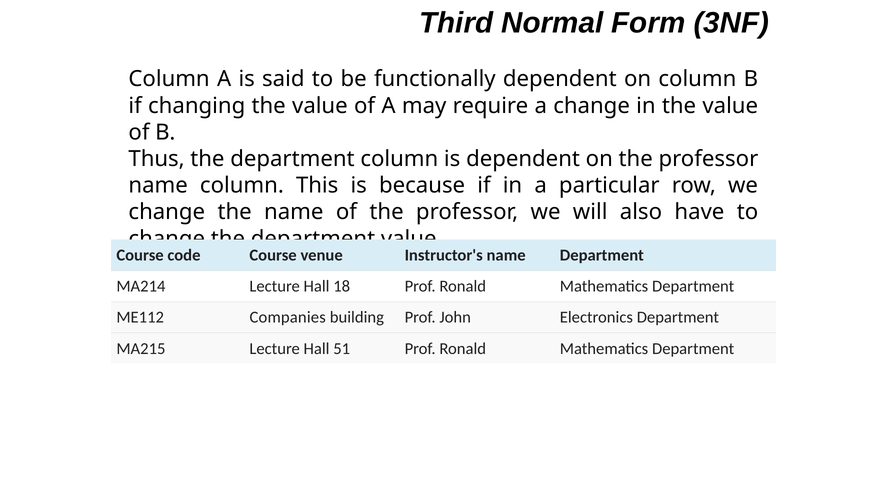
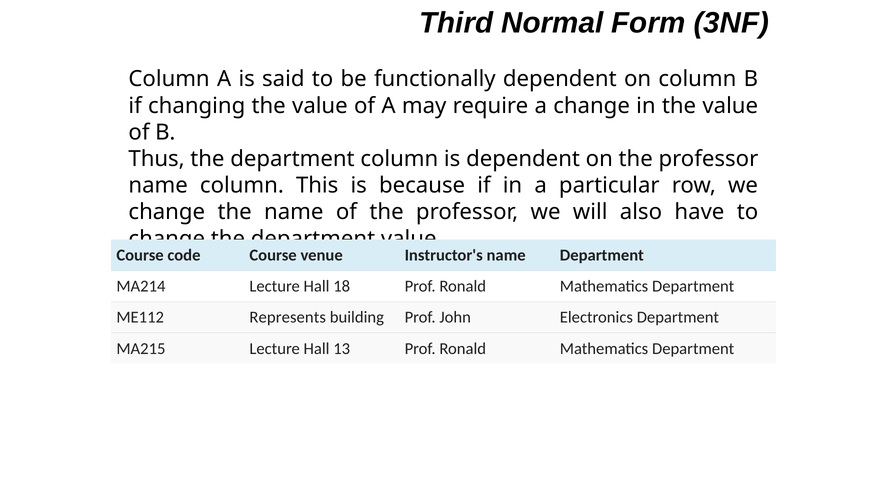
Companies: Companies -> Represents (288, 317)
51: 51 -> 13 (342, 349)
